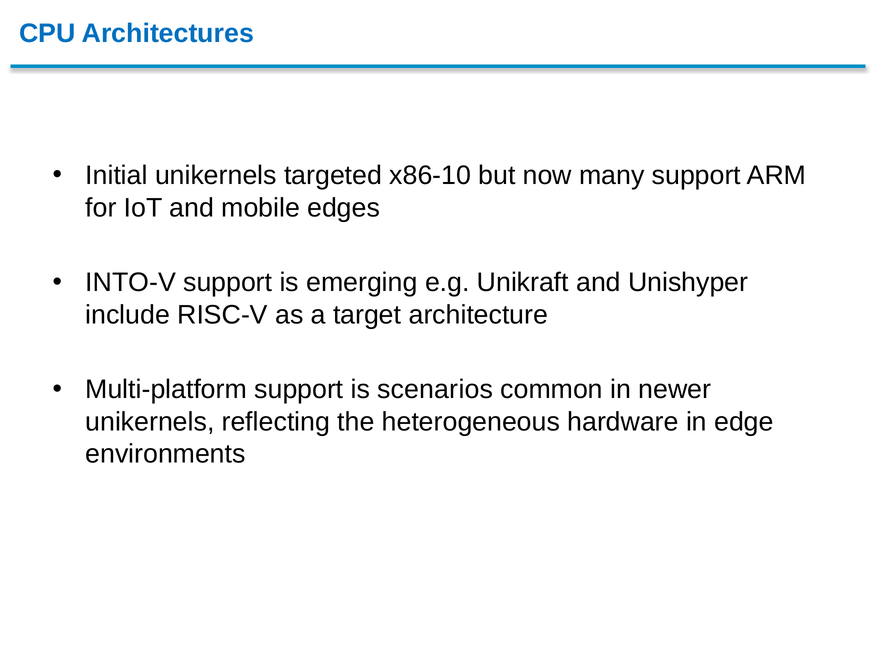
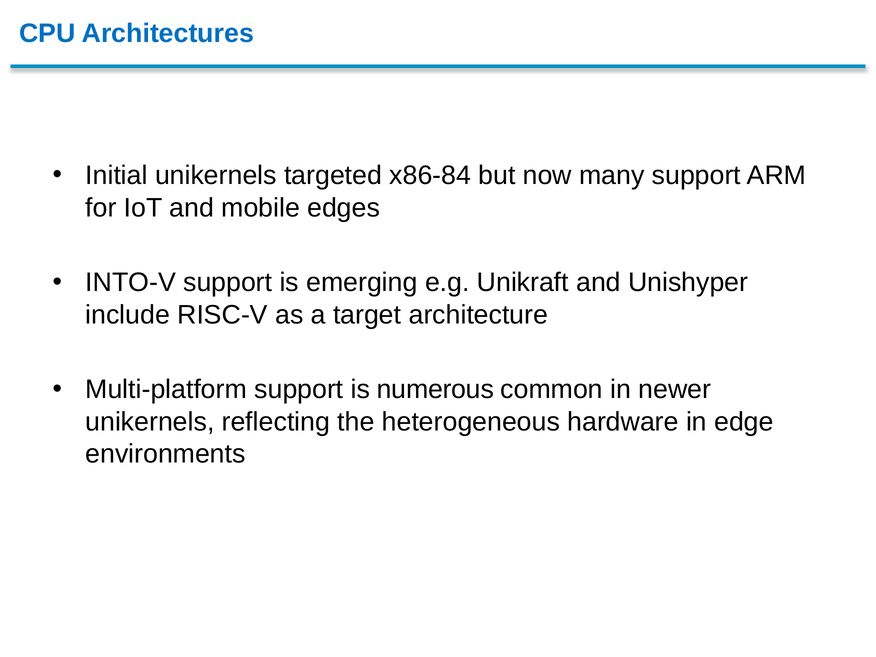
x86-10: x86-10 -> x86-84 (430, 176)
scenarios: scenarios -> numerous (435, 390)
